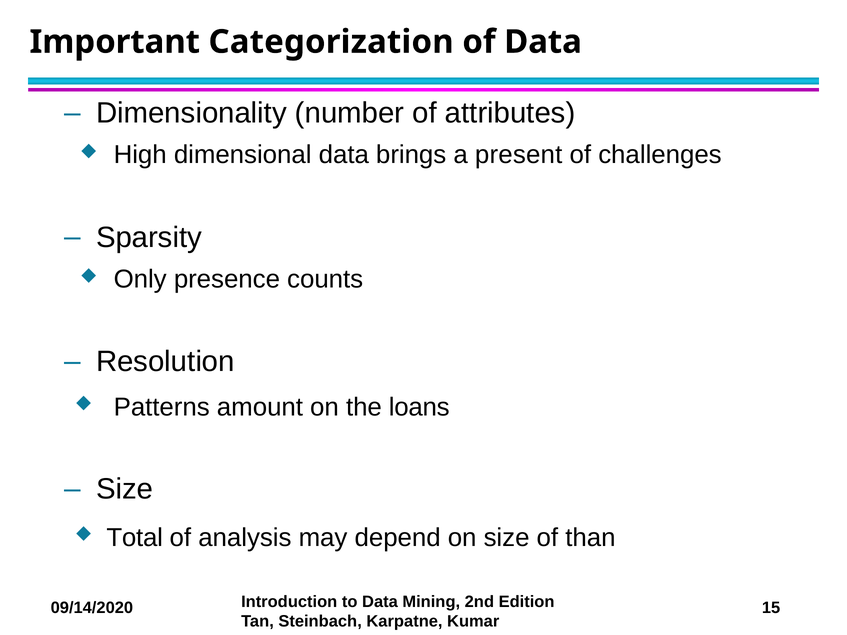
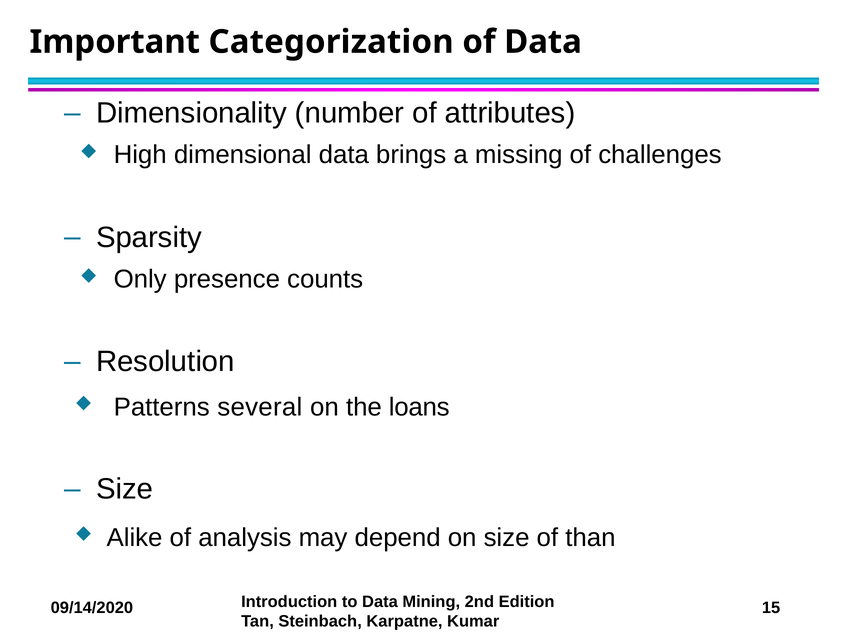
present: present -> missing (519, 155)
amount: amount -> several (260, 407)
Total: Total -> Alike (135, 538)
